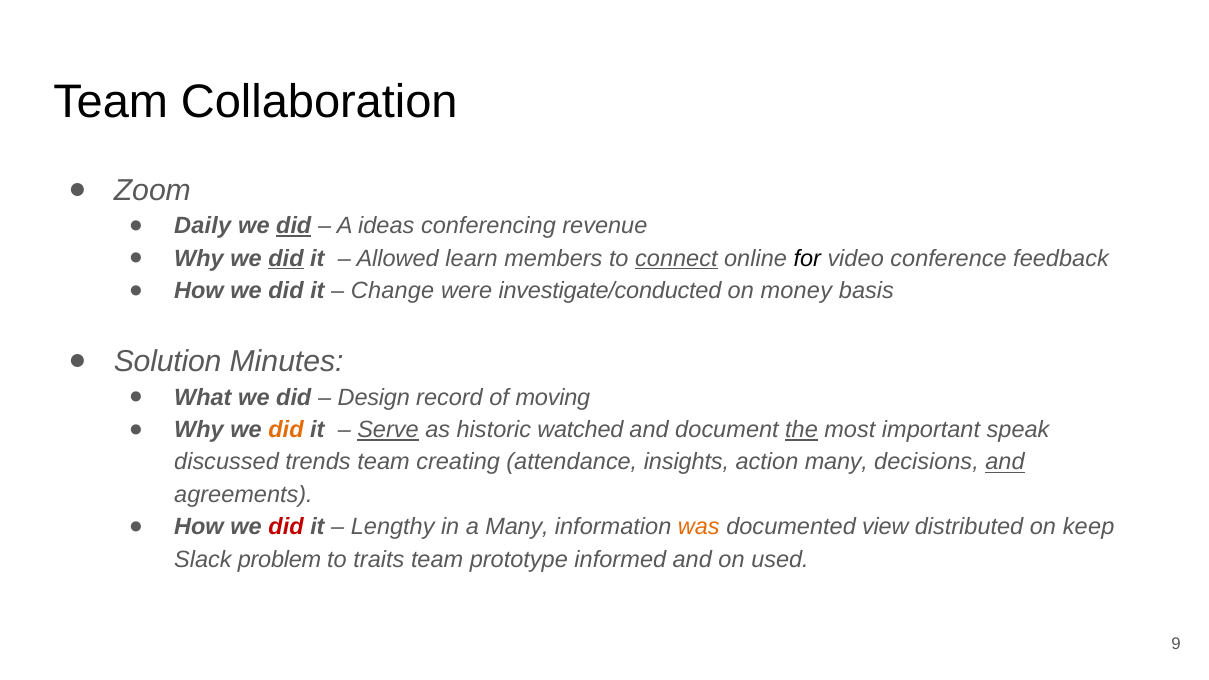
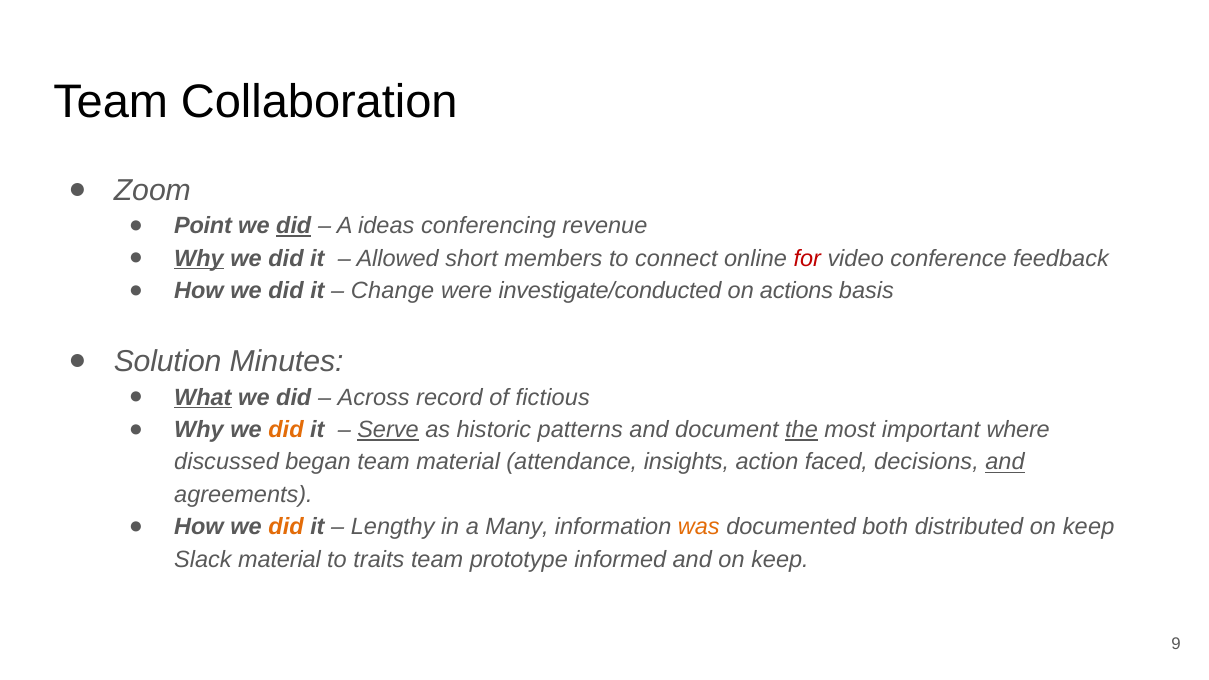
Daily: Daily -> Point (203, 226)
Why underline: none -> present (199, 259)
did underline: present -> none (286, 259)
learn: learn -> short (472, 259)
connect underline: present -> none (676, 259)
for colour: black -> red (807, 259)
money: money -> actions (797, 291)
What underline: none -> present (203, 397)
Design: Design -> Across (374, 397)
moving: moving -> fictious (553, 397)
watched: watched -> patterns (580, 430)
speak: speak -> where (1018, 430)
trends: trends -> began (318, 462)
team creating: creating -> material (458, 462)
action many: many -> faced (836, 462)
did colour: red -> orange (286, 527)
view: view -> both (885, 527)
Slack problem: problem -> material (280, 560)
and on used: used -> keep (780, 560)
